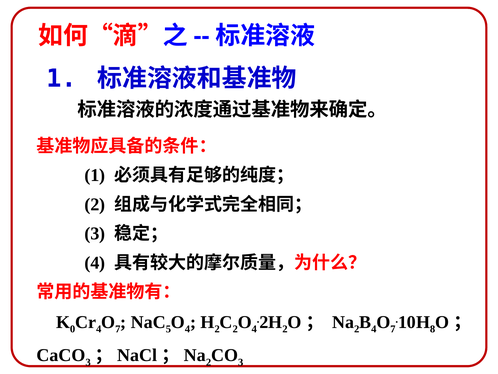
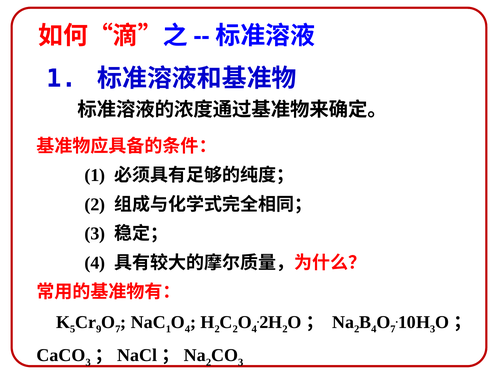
0: 0 -> 5 (73, 329)
4: 4 -> 9 (99, 329)
5: 5 -> 1 (168, 329)
8: 8 -> 3 (433, 329)
